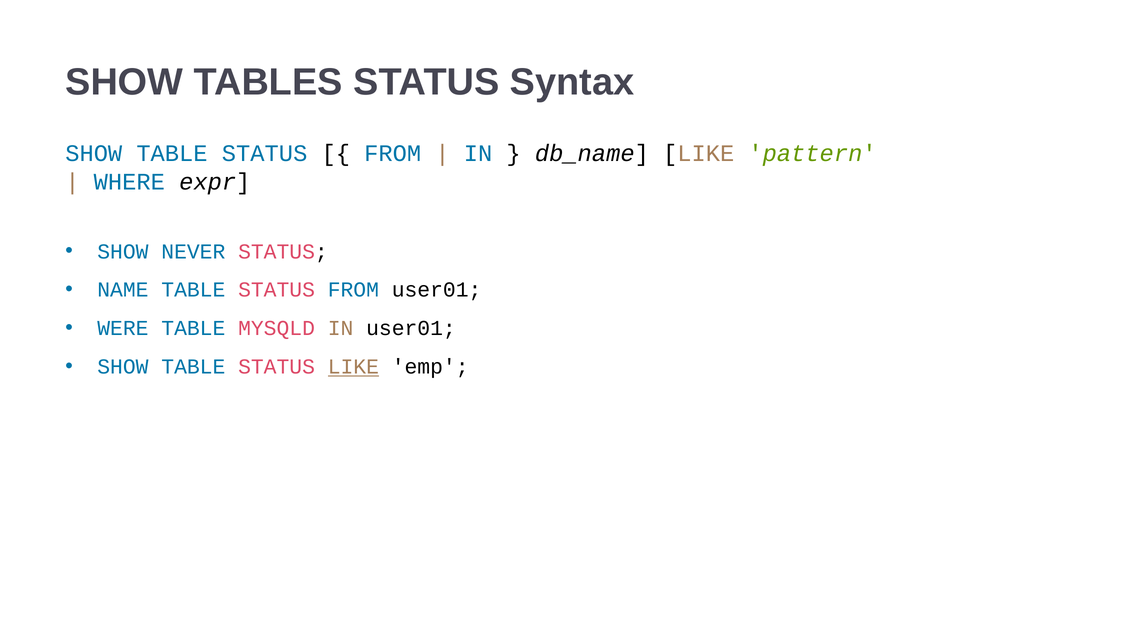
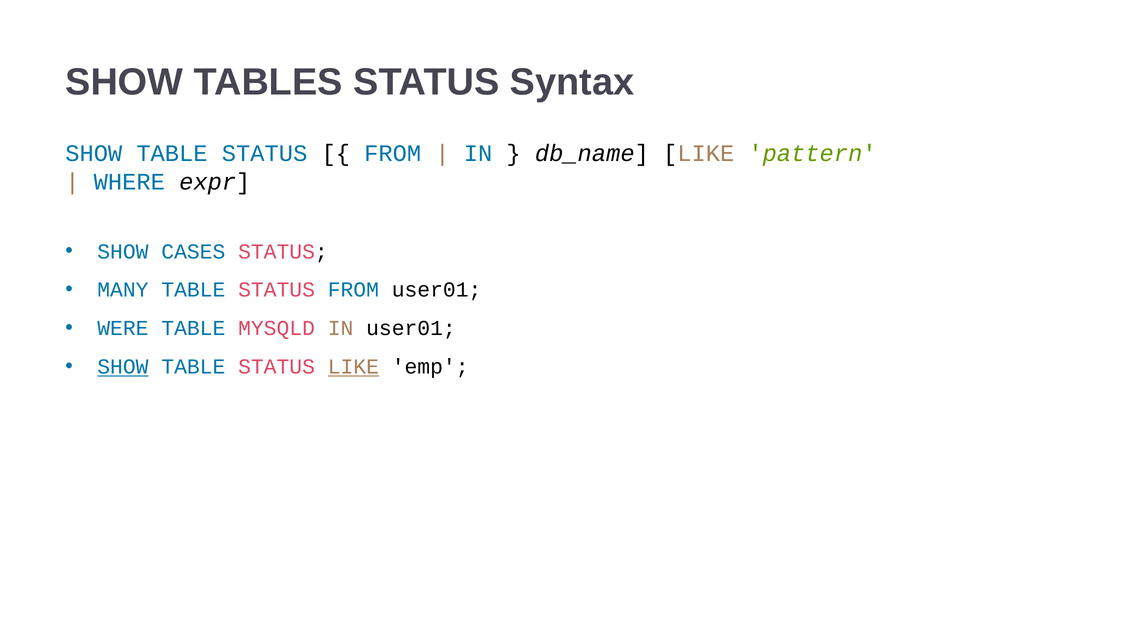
NEVER: NEVER -> CASES (193, 252)
NAME: NAME -> MANY (123, 290)
SHOW underline: none -> present (123, 367)
